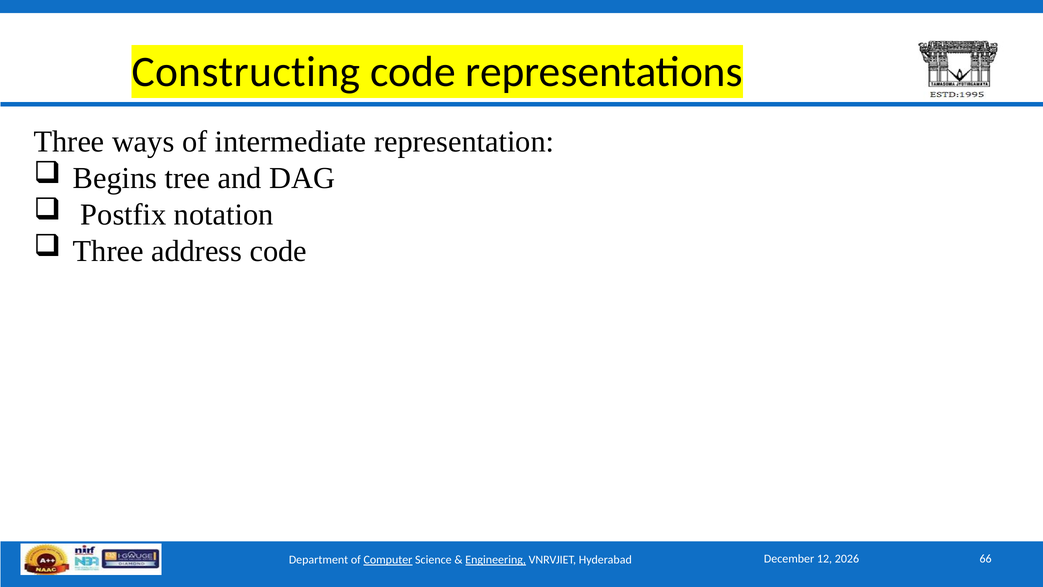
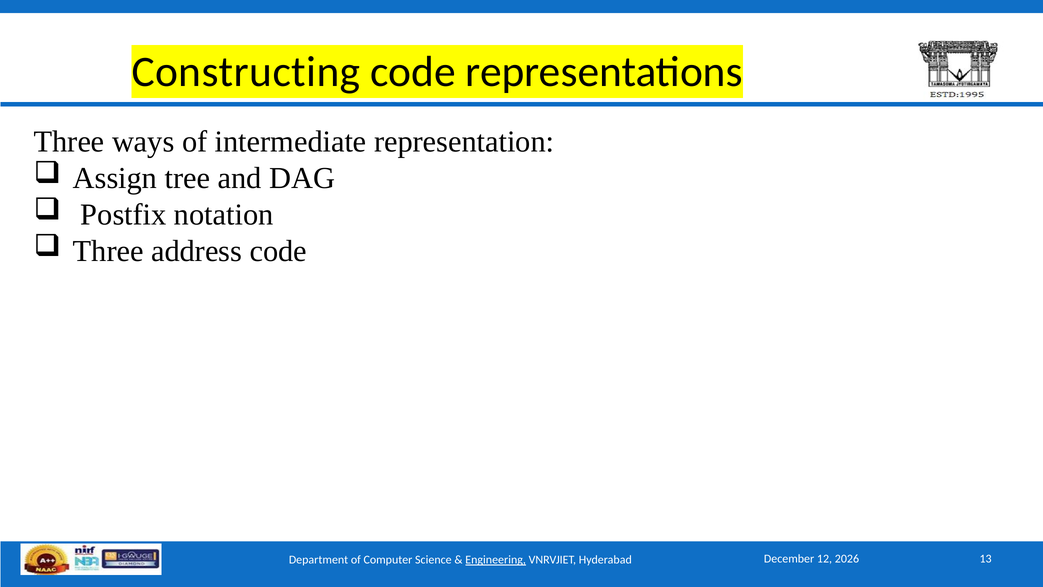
Begins: Begins -> Assign (115, 178)
Computer underline: present -> none (388, 560)
66: 66 -> 13 (986, 559)
